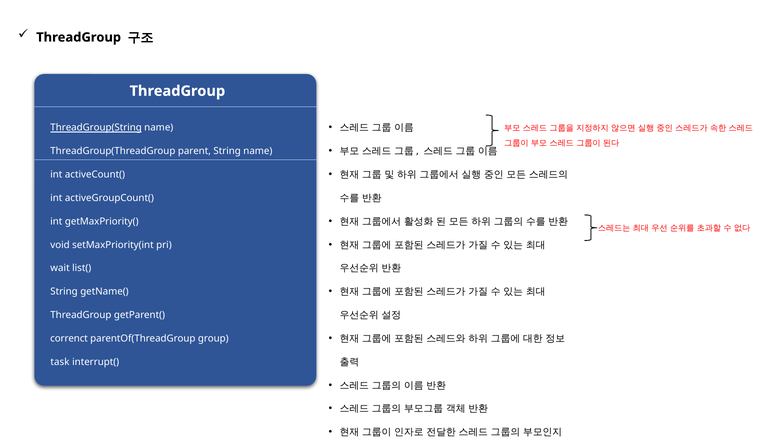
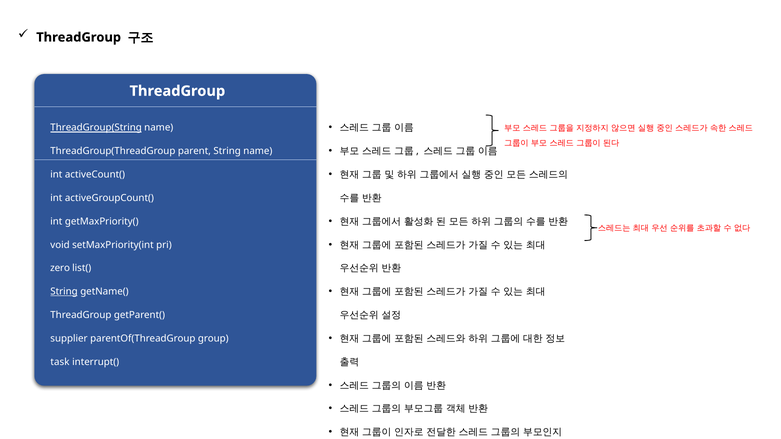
wait: wait -> zero (60, 268)
String underline: none -> present (64, 292)
correnct: correnct -> supplier (69, 339)
